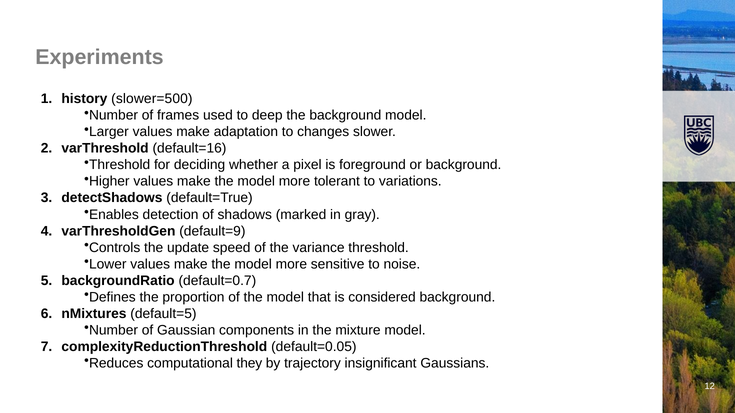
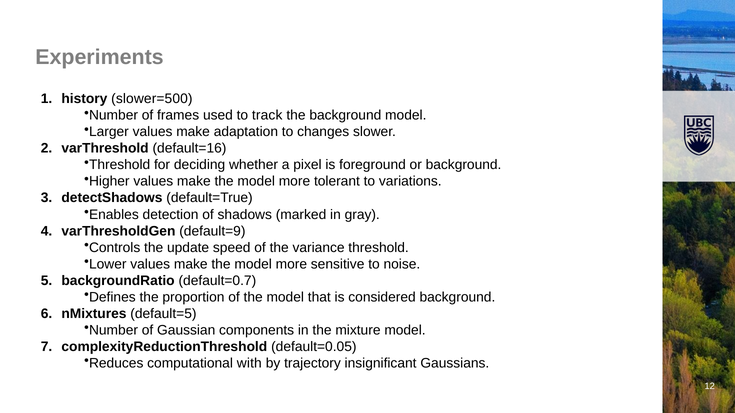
deep: deep -> track (267, 115)
they: they -> with (249, 364)
